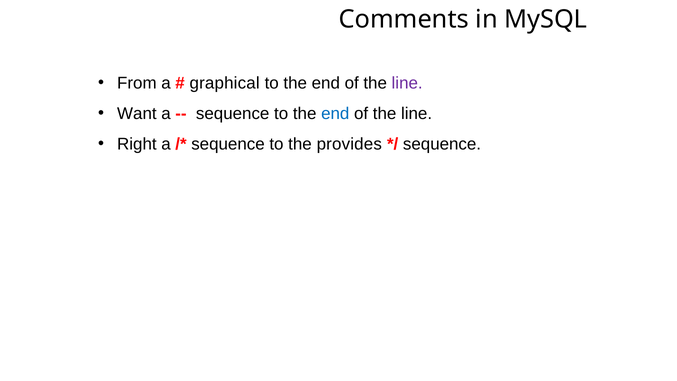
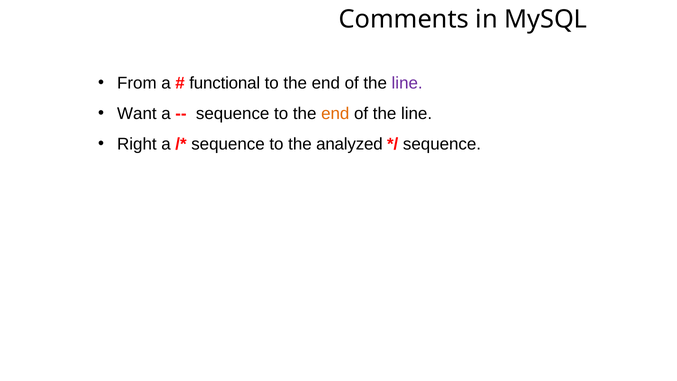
graphical: graphical -> functional (225, 83)
end colour: blue -> orange (335, 114)
provides: provides -> analyzed (349, 144)
